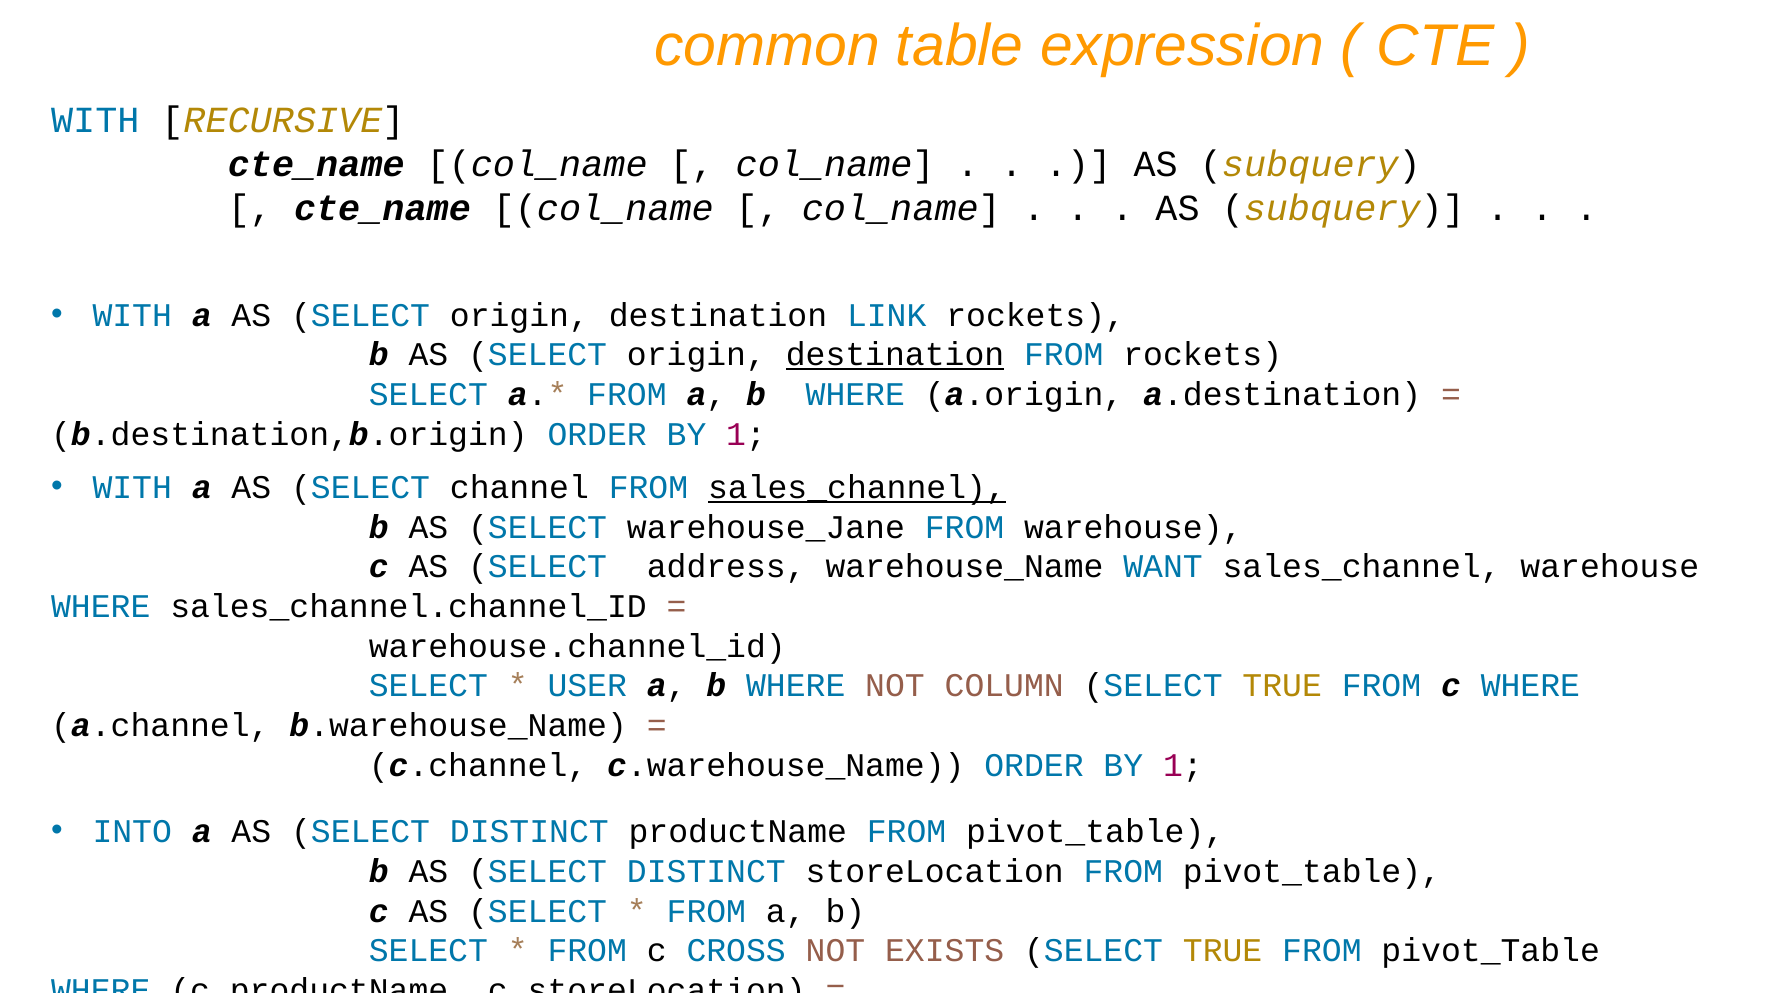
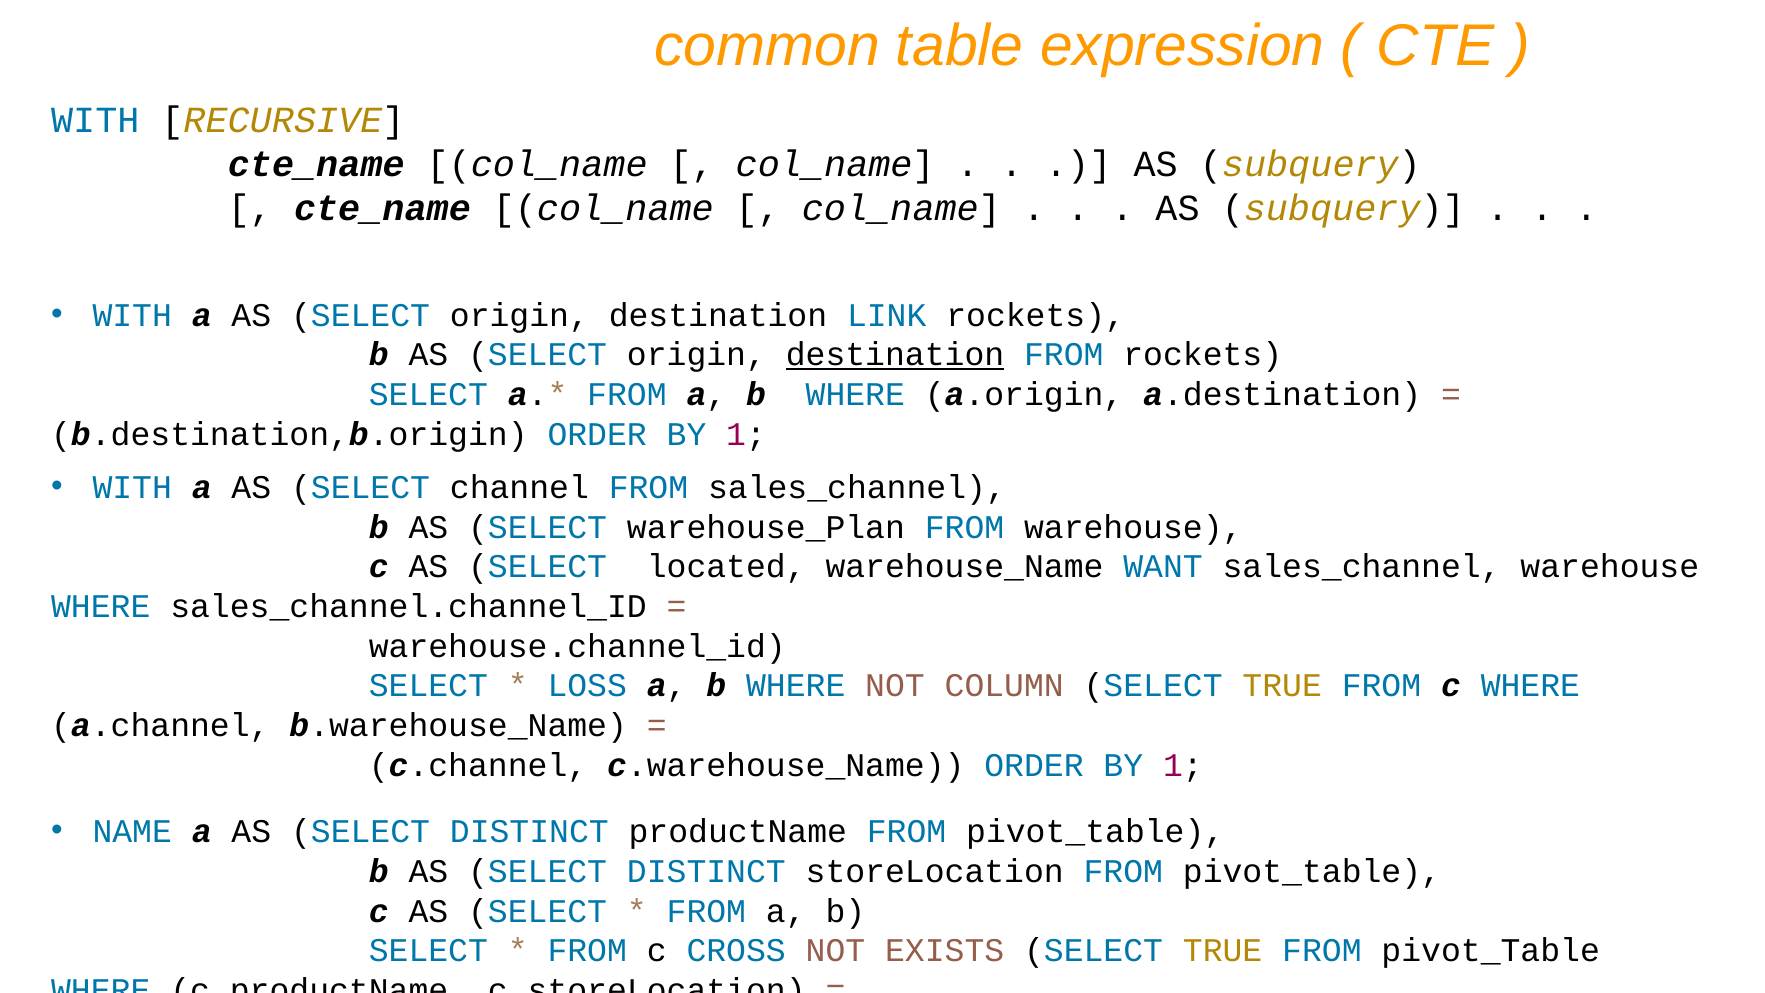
sales_channel underline: present -> none (857, 487)
warehouse_Jane: warehouse_Jane -> warehouse_Plan (766, 527)
address: address -> located (726, 567)
USER: USER -> LOSS (587, 686)
INTO: INTO -> NAME (132, 832)
